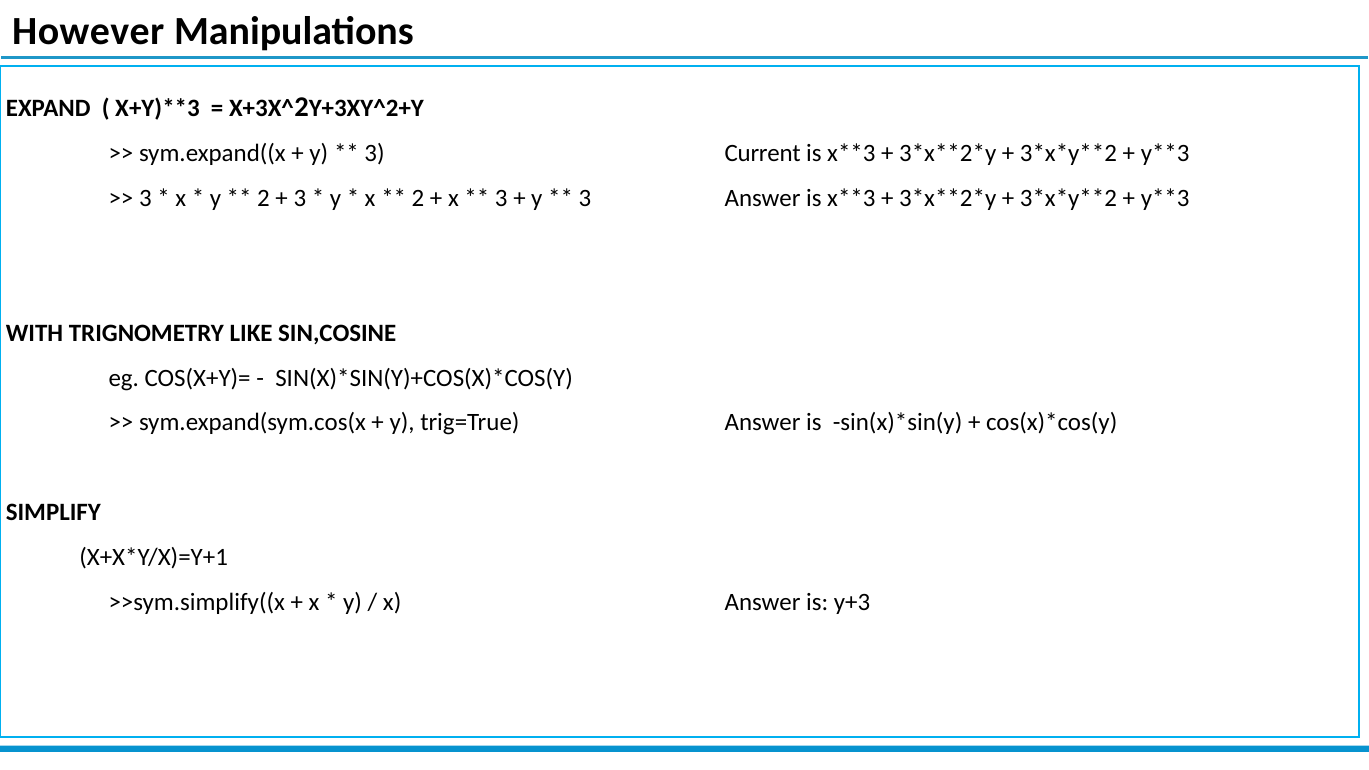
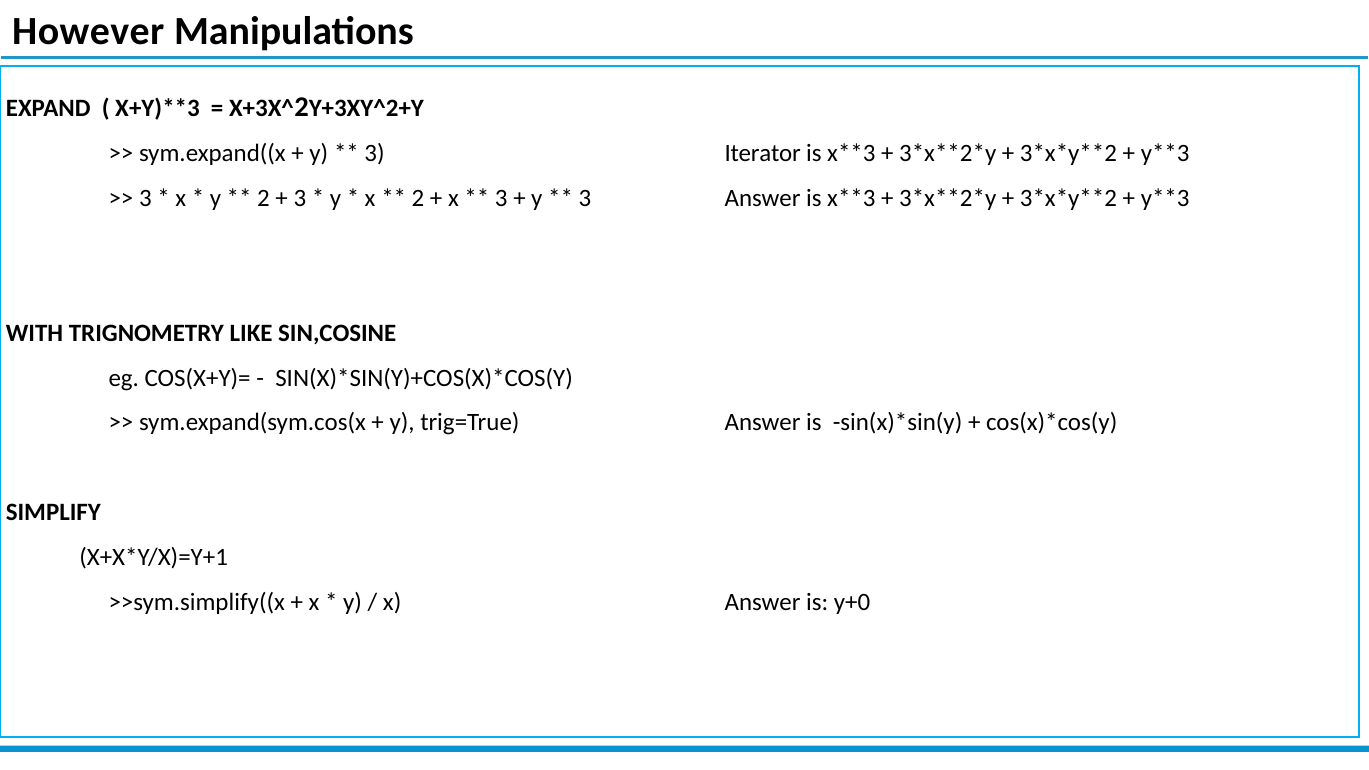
Current: Current -> Iterator (763, 154)
y+3: y+3 -> y+0 (852, 602)
